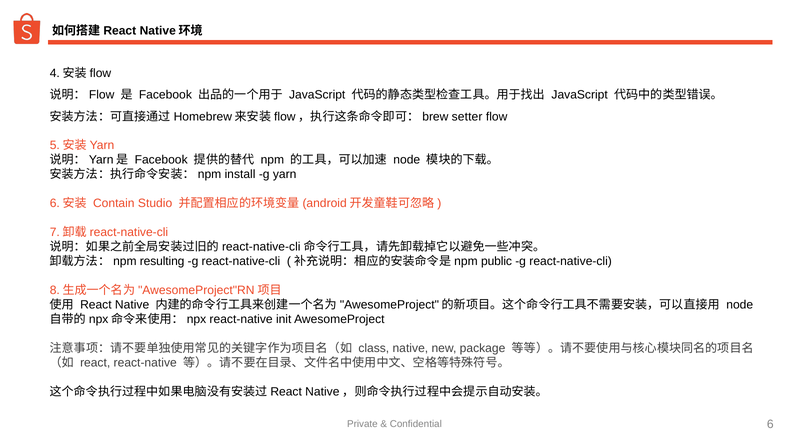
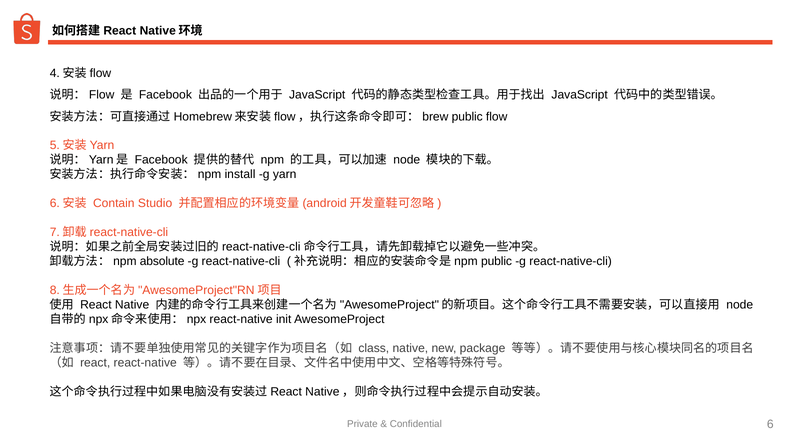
setter: setter -> public (467, 116)
resulting: resulting -> absolute (162, 261)
